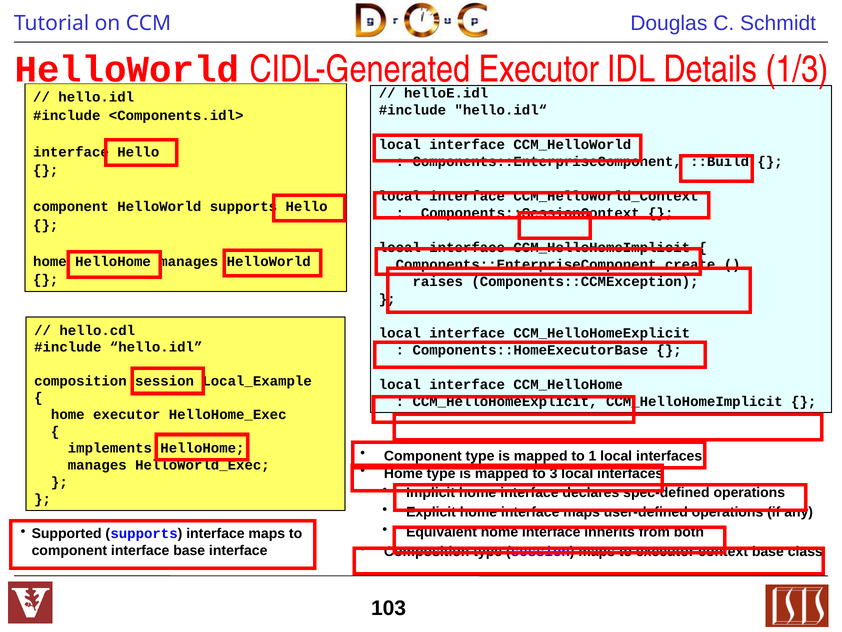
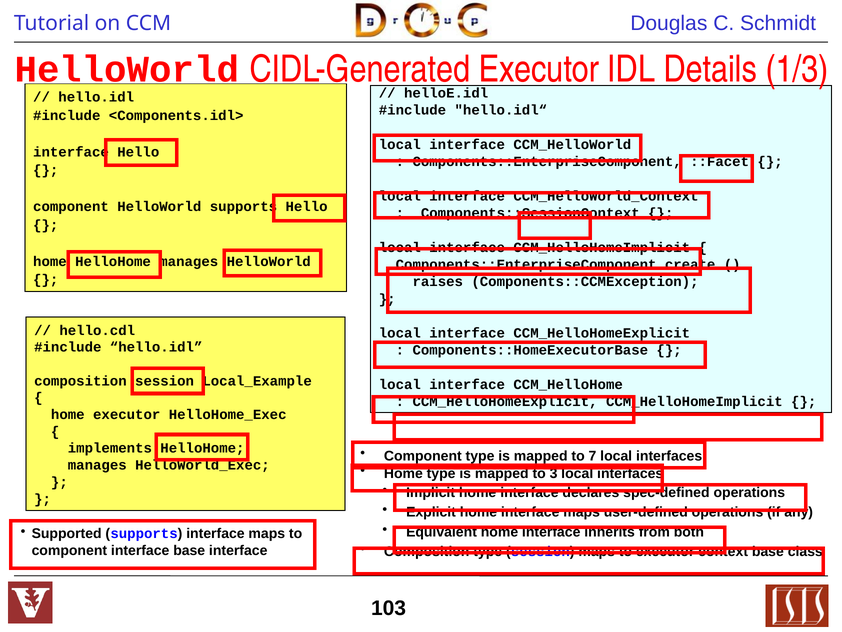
::Build: ::Build -> ::Facet (720, 162)
1: 1 -> 7 (593, 456)
